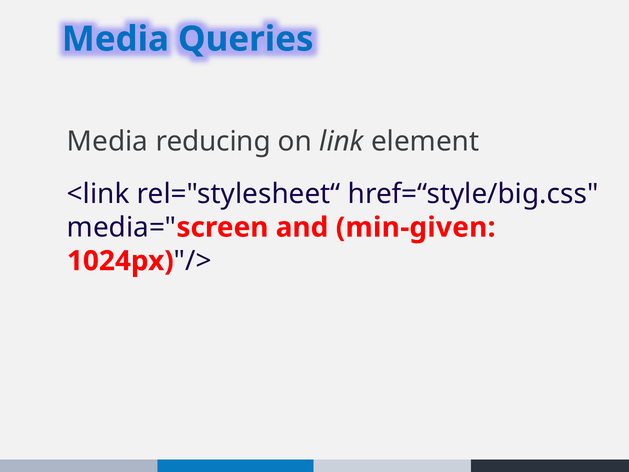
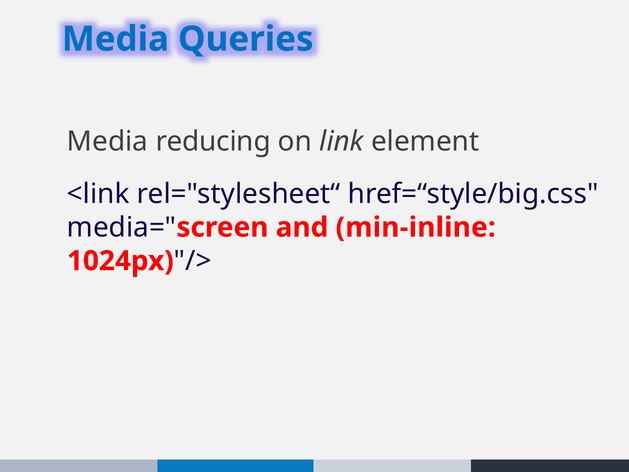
min-given: min-given -> min-inline (416, 227)
